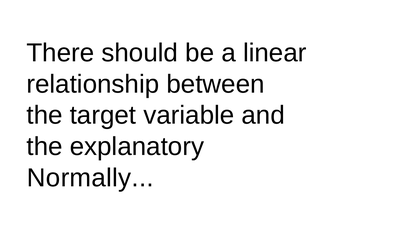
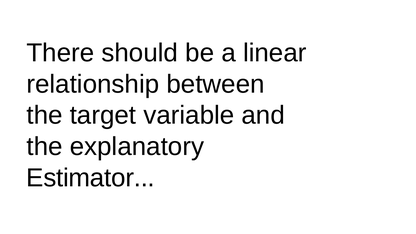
Normally: Normally -> Estimator (91, 178)
